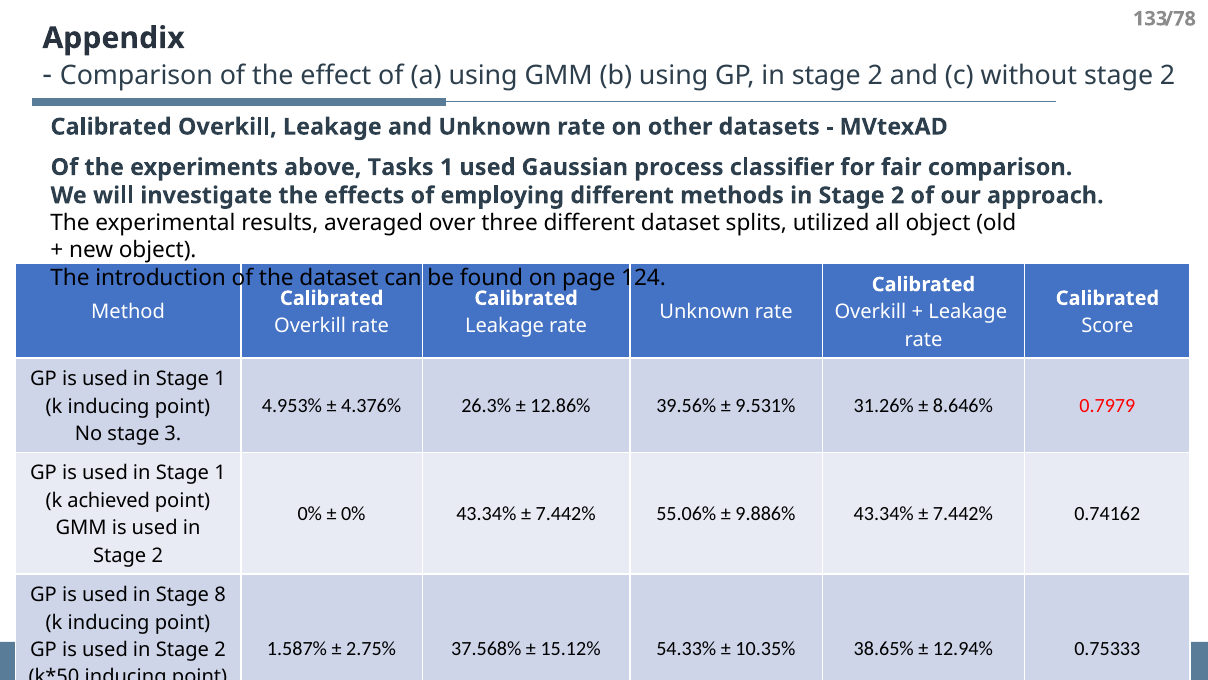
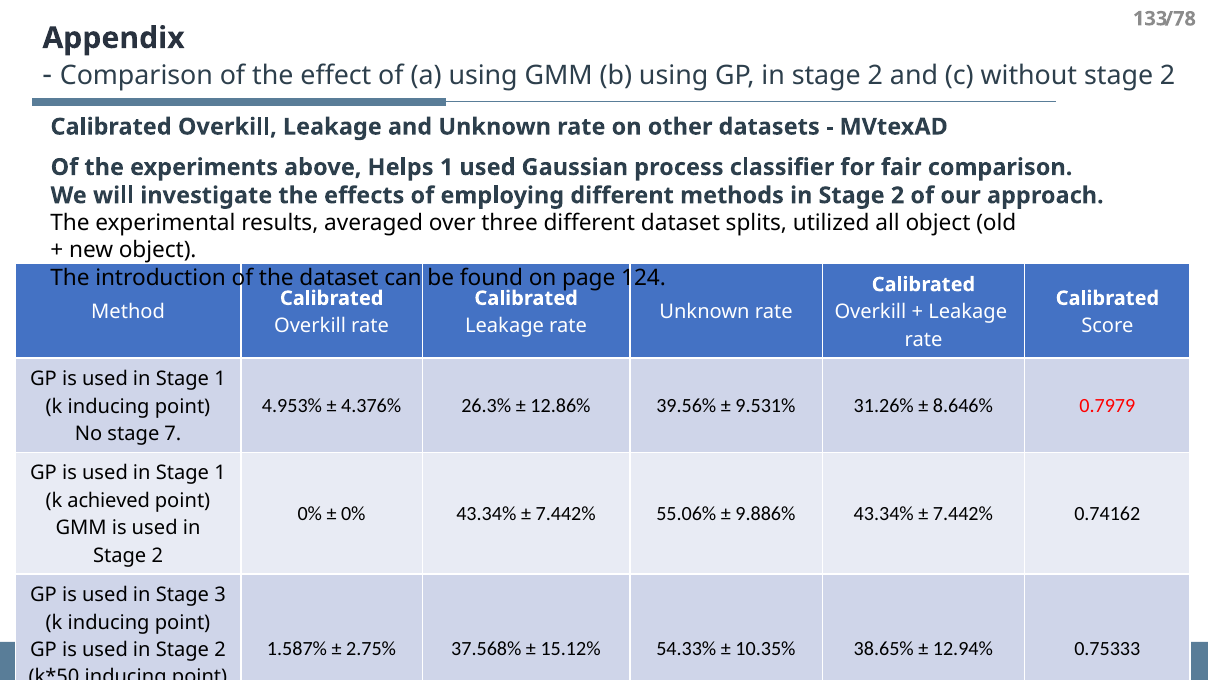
Tasks: Tasks -> Helps (401, 167)
3: 3 -> 7 (173, 433)
8: 8 -> 3 (220, 595)
